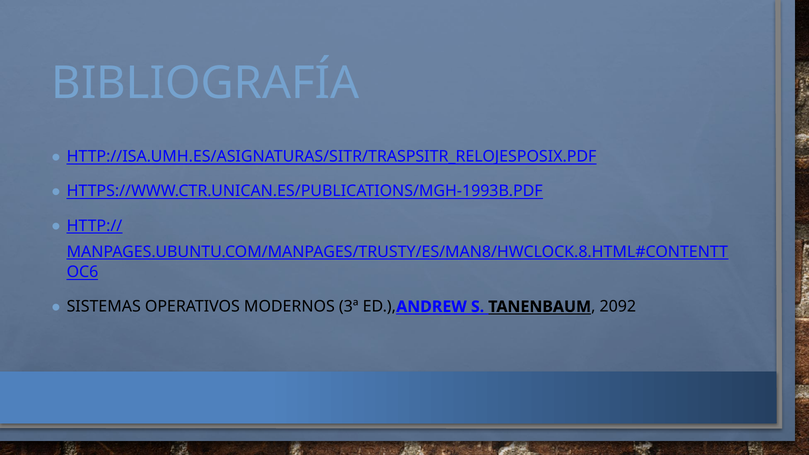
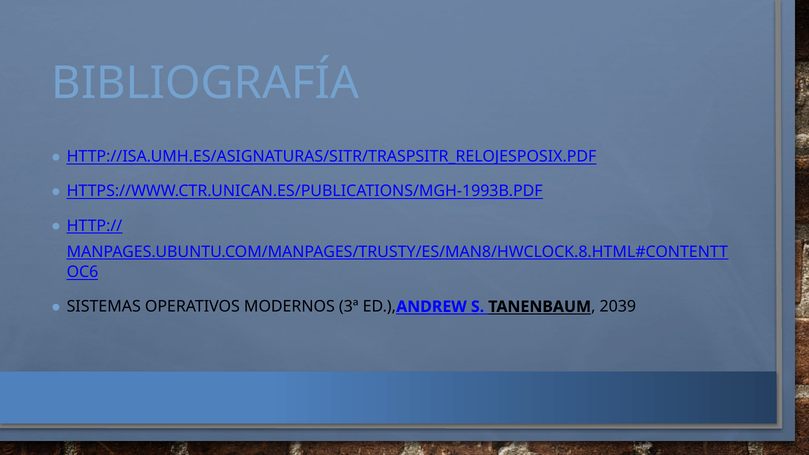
2092: 2092 -> 2039 (618, 307)
